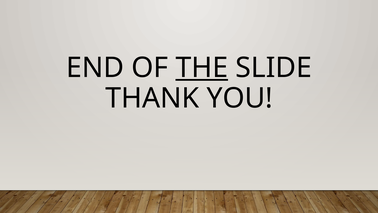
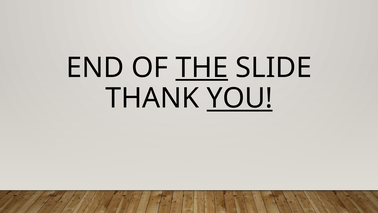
YOU underline: none -> present (240, 98)
